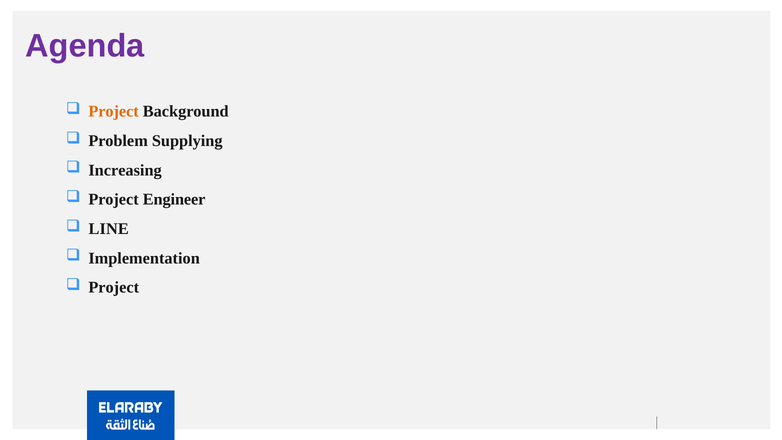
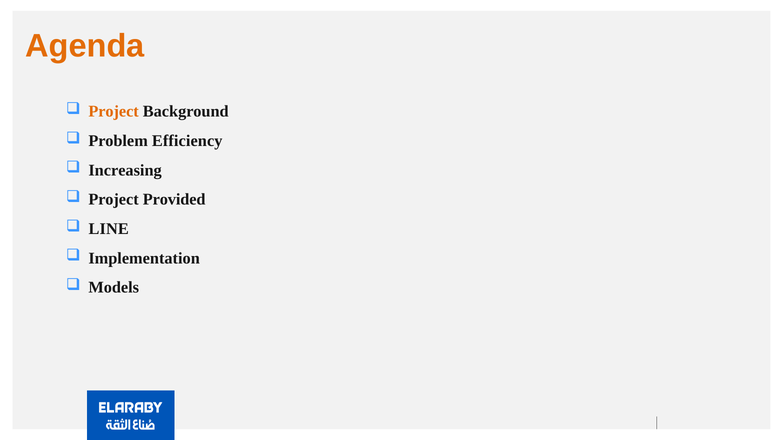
Agenda colour: purple -> orange (85, 46)
Supplying: Supplying -> Efficiency (187, 141)
Engineer: Engineer -> Provided (174, 199)
Project: Project -> Models (114, 287)
